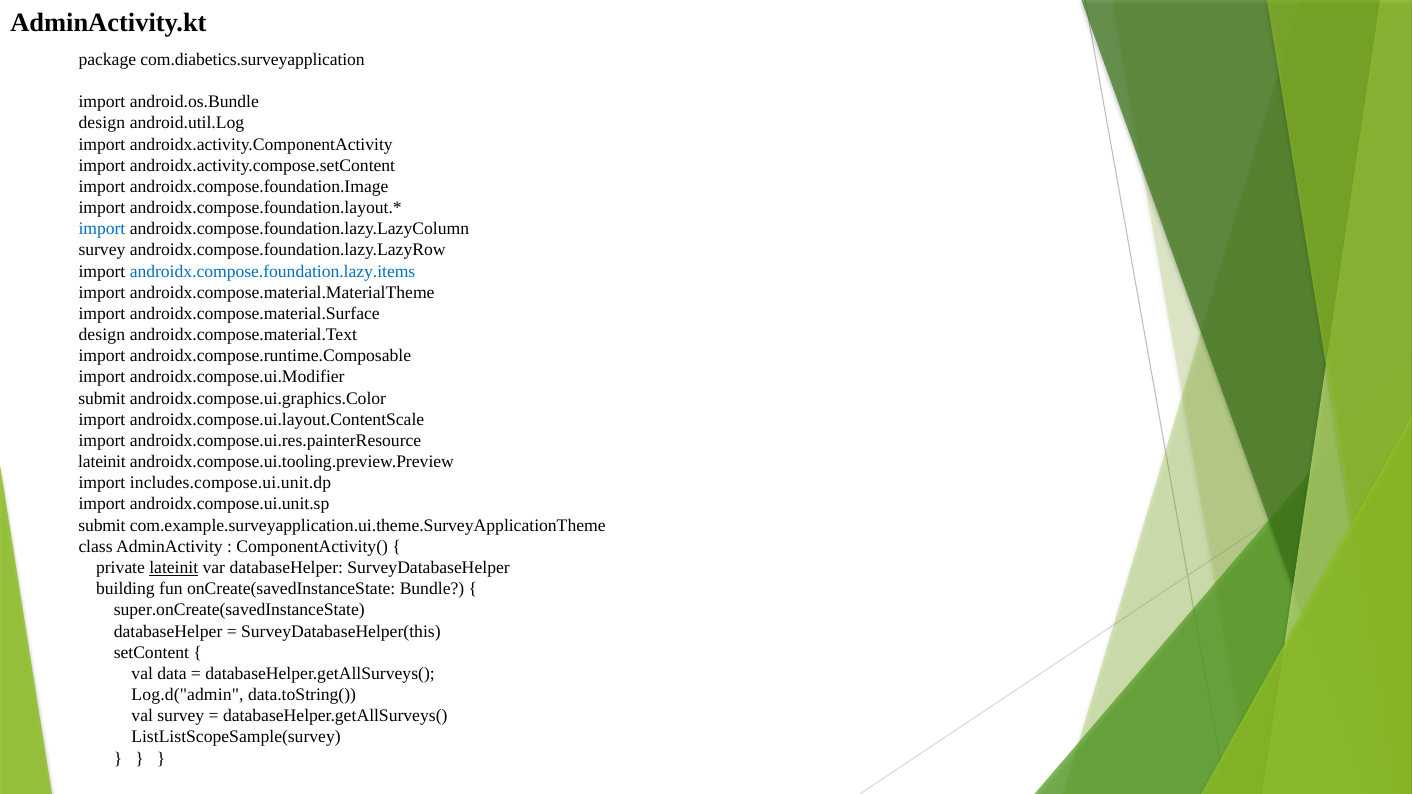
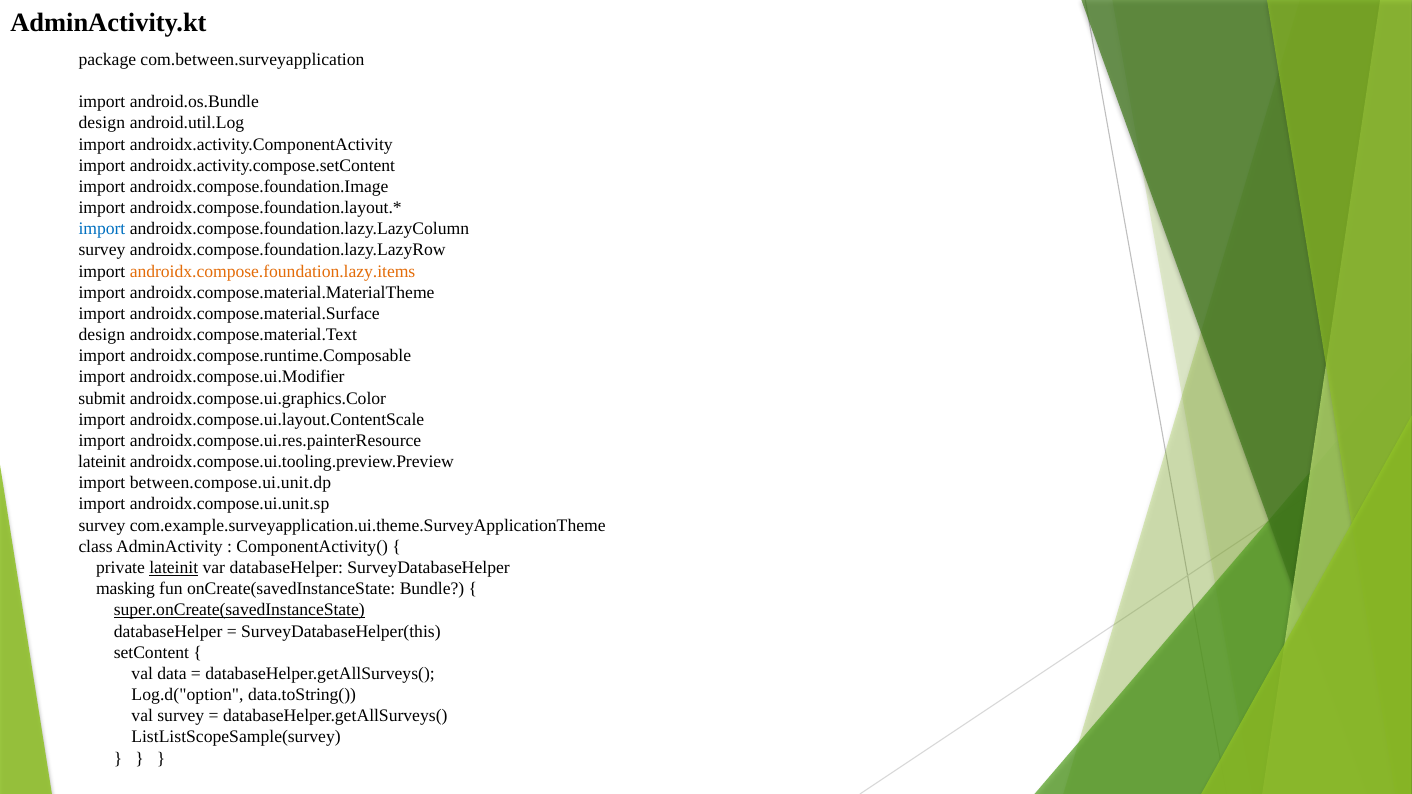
com.diabetics.surveyapplication: com.diabetics.surveyapplication -> com.between.surveyapplication (253, 60)
androidx.compose.foundation.lazy.items colour: blue -> orange (273, 271)
includes.compose.ui.unit.dp: includes.compose.ui.unit.dp -> between.compose.ui.unit.dp (230, 483)
submit: submit -> survey (102, 526)
building: building -> masking (126, 589)
super.onCreate(savedInstanceState underline: none -> present (239, 610)
Log.d("admin: Log.d("admin -> Log.d("option (188, 695)
